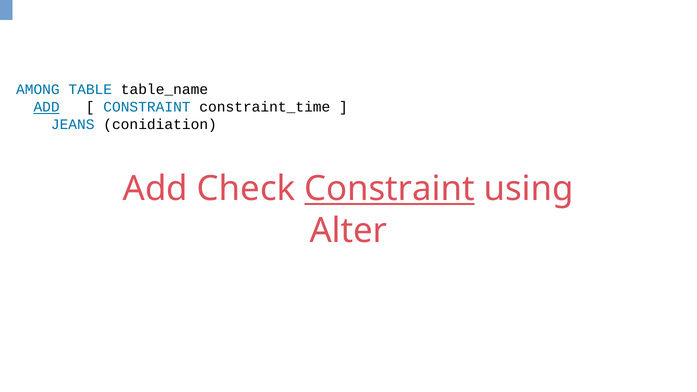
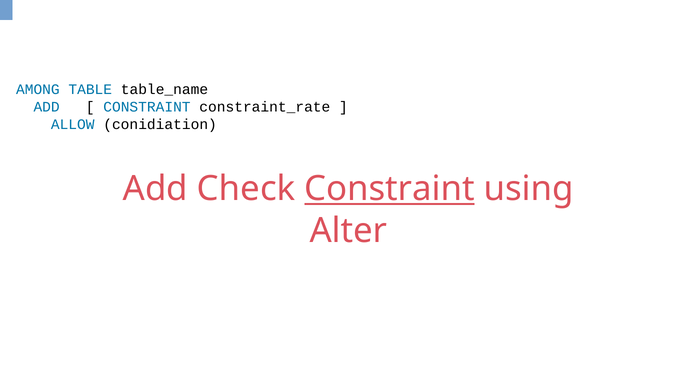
ADD underline: present -> none (47, 107)
constraint_time: constraint_time -> constraint_rate (265, 107)
JEANS: JEANS -> ALLOW (73, 125)
